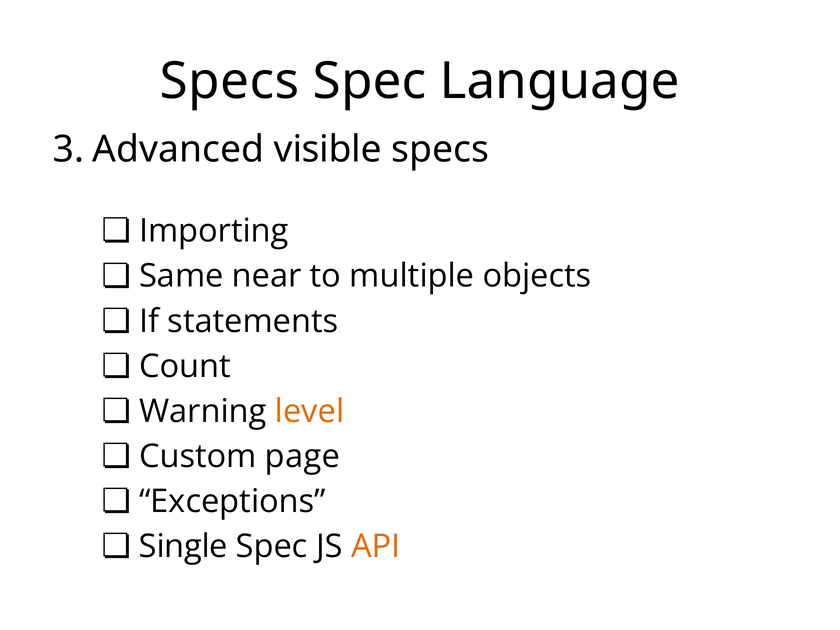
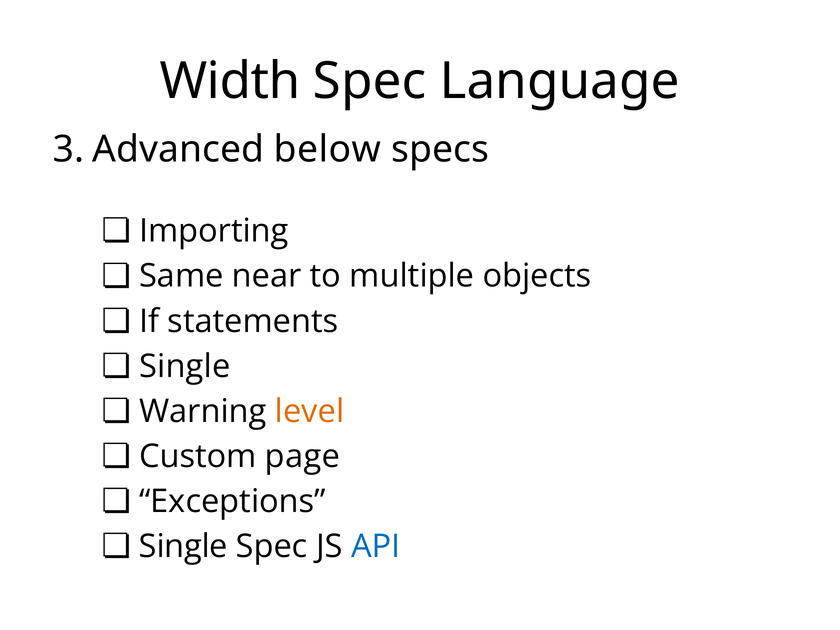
Specs: Specs -> Width (230, 81)
visible: visible -> below (328, 150)
Count: Count -> Single (185, 366)
API colour: orange -> blue (376, 547)
